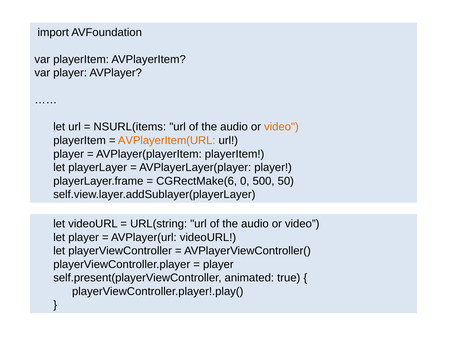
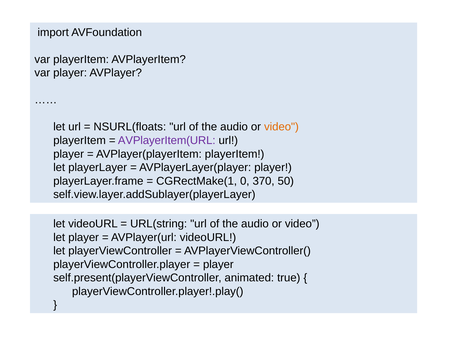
NSURL(items: NSURL(items -> NSURL(floats (130, 127)
AVPlayerItem(URL colour: orange -> purple (167, 141)
CGRectMake(6: CGRectMake(6 -> CGRectMake(1 (197, 181)
500: 500 -> 370 (264, 181)
